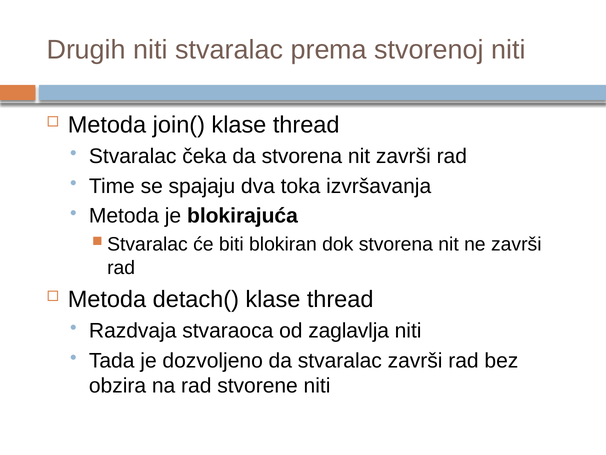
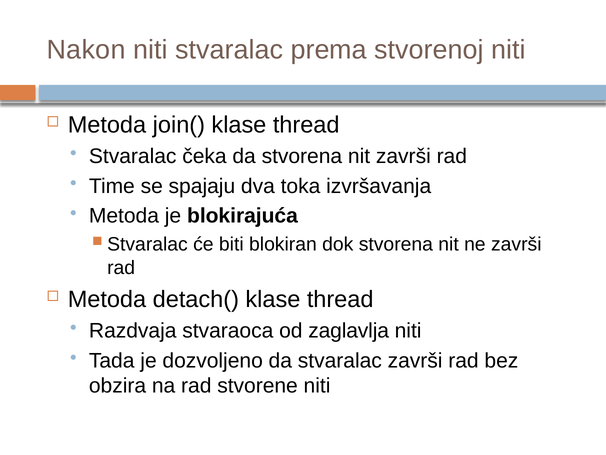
Drugih: Drugih -> Nakon (86, 50)
